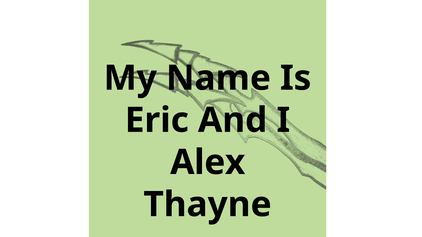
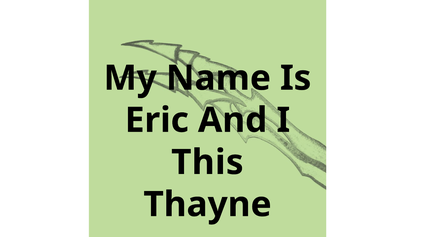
Alex: Alex -> This (207, 163)
